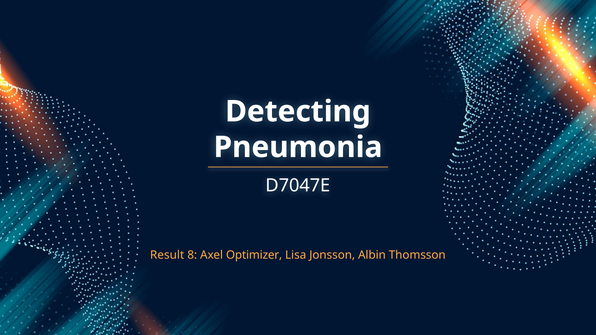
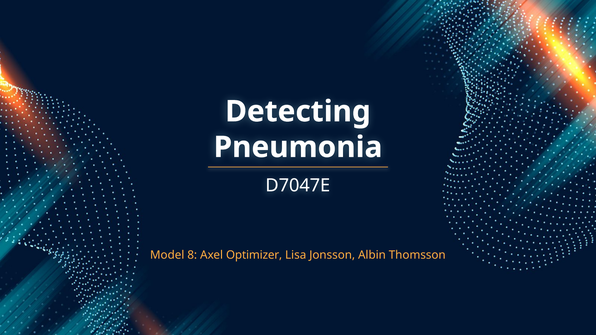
Result: Result -> Model (167, 255)
